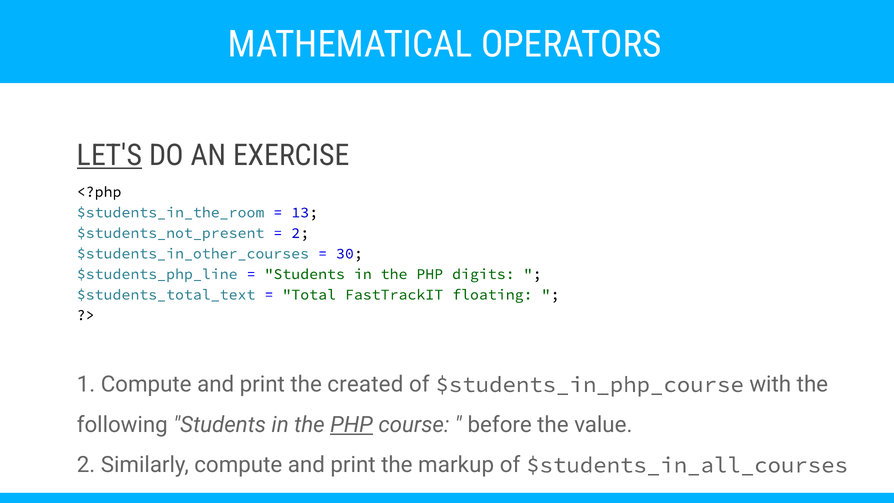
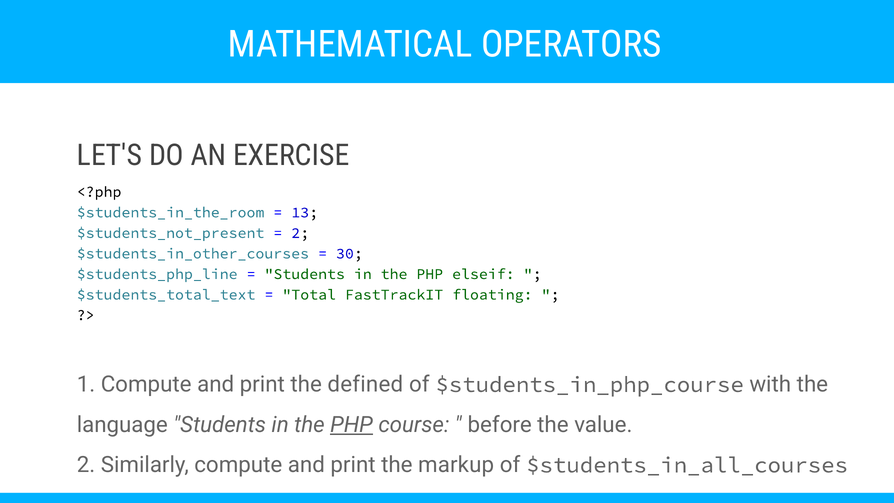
LET'S underline: present -> none (109, 155)
digits: digits -> elseif (483, 274)
created: created -> defined (365, 384)
following: following -> language (122, 425)
